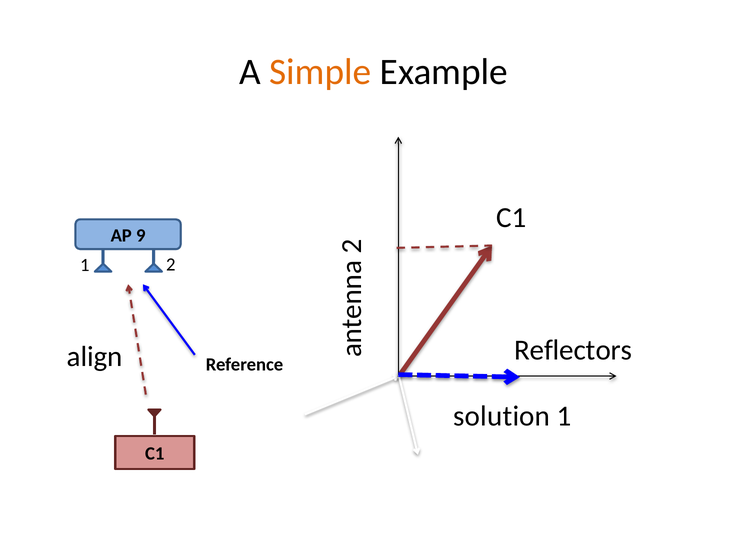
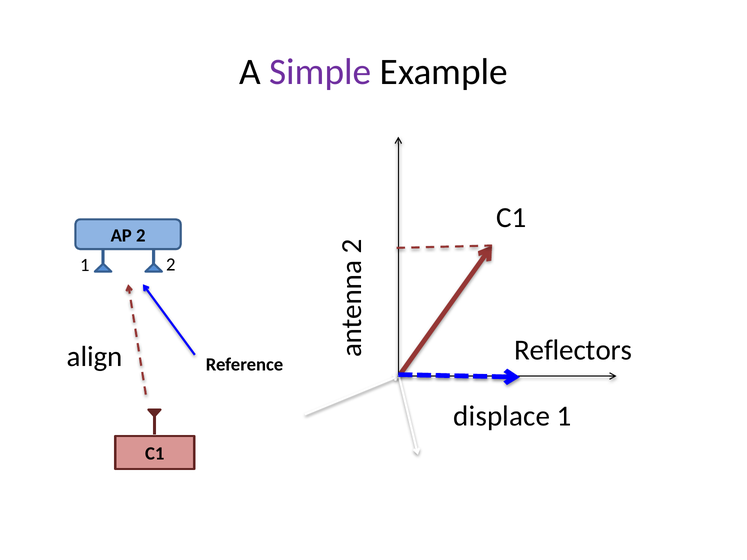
Simple colour: orange -> purple (320, 72)
AP 9: 9 -> 2 (141, 236)
solution: solution -> displace (502, 416)
